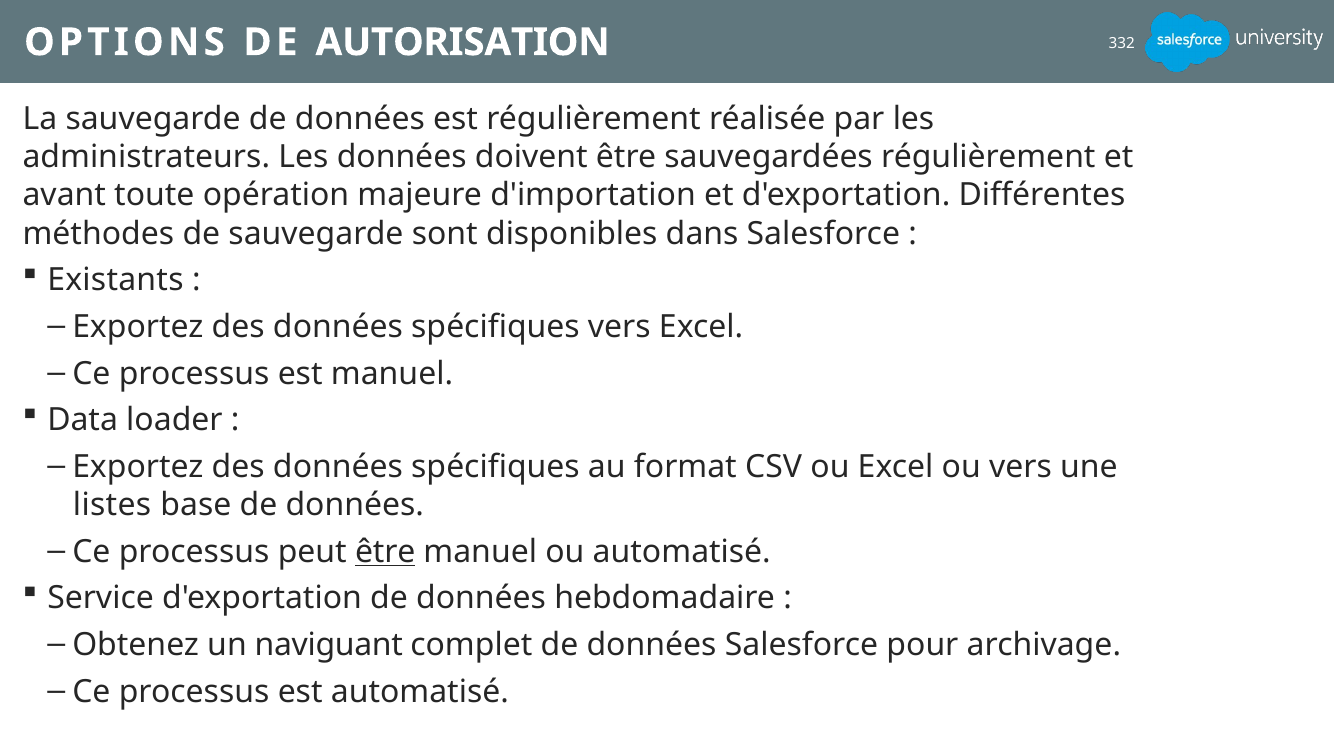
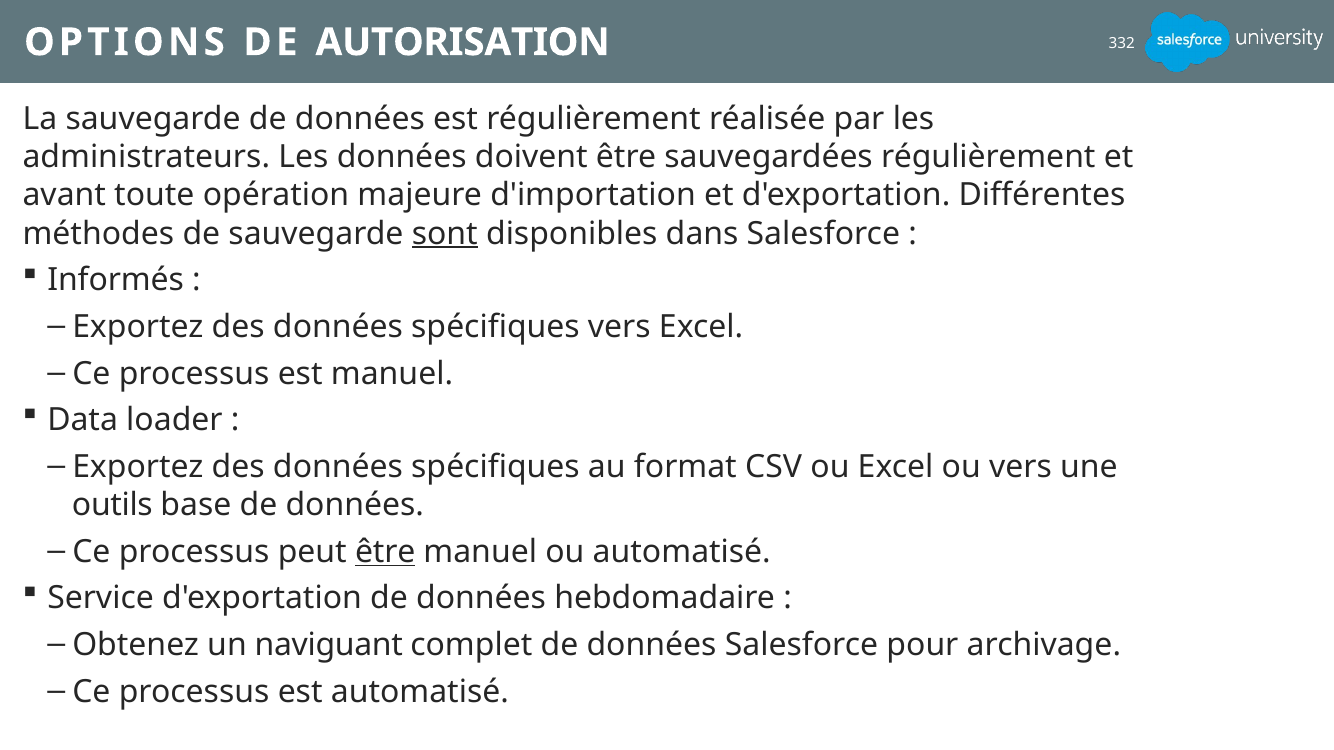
sont underline: none -> present (445, 234)
Existants: Existants -> Informés (116, 280)
listes: listes -> outils (112, 505)
